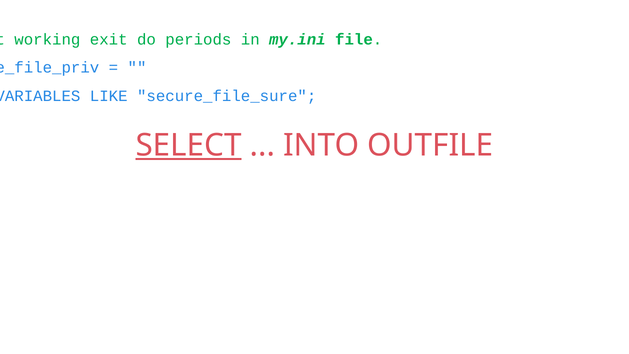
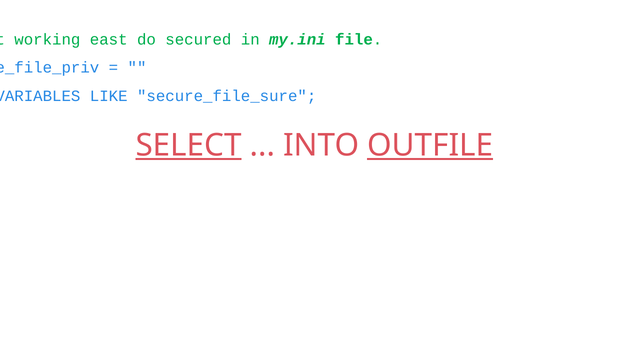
exit: exit -> east (109, 39)
periods: periods -> secured (198, 39)
OUTFILE underline: none -> present (430, 145)
